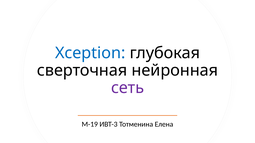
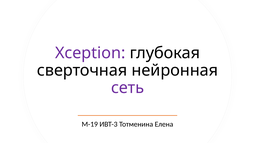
Xception colour: blue -> purple (90, 53)
